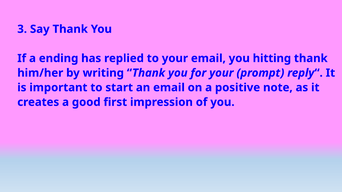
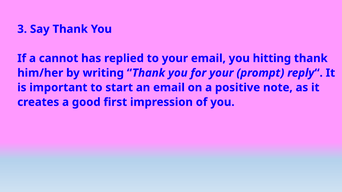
ending: ending -> cannot (59, 58)
